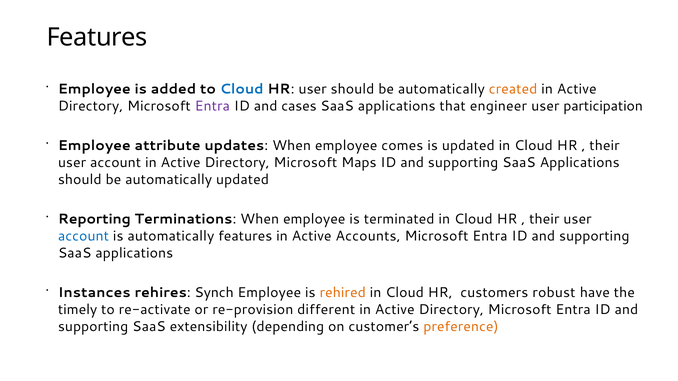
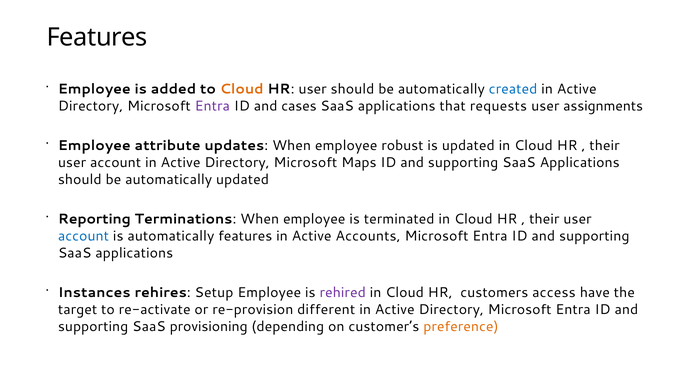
Cloud colour: blue -> orange (242, 89)
created colour: orange -> blue (513, 89)
engineer: engineer -> requests (498, 106)
participation: participation -> assignments (603, 106)
comes: comes -> robust (402, 146)
Synch: Synch -> Setup (214, 293)
rehired colour: orange -> purple (343, 293)
robust: robust -> access (554, 293)
timely: timely -> target (78, 310)
extensibility: extensibility -> provisioning (209, 327)
